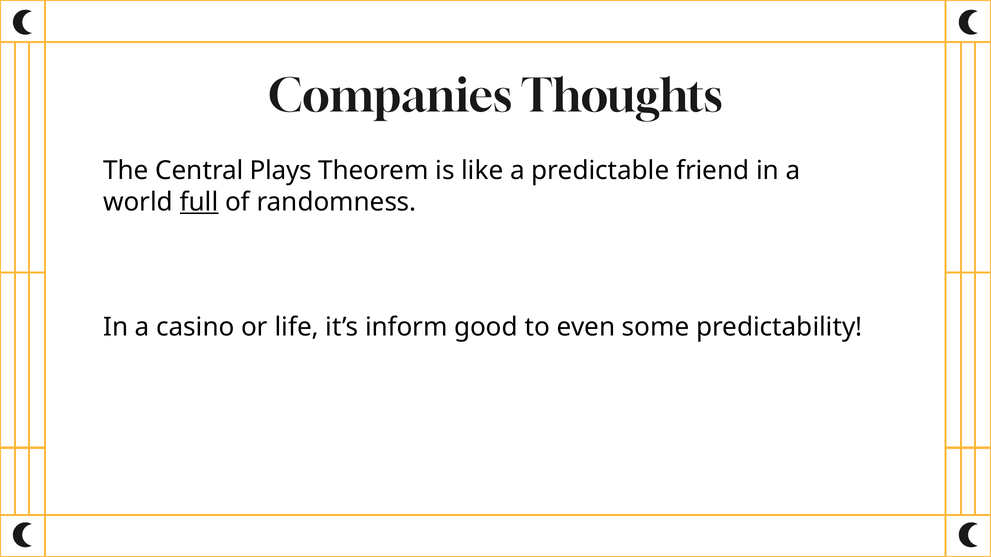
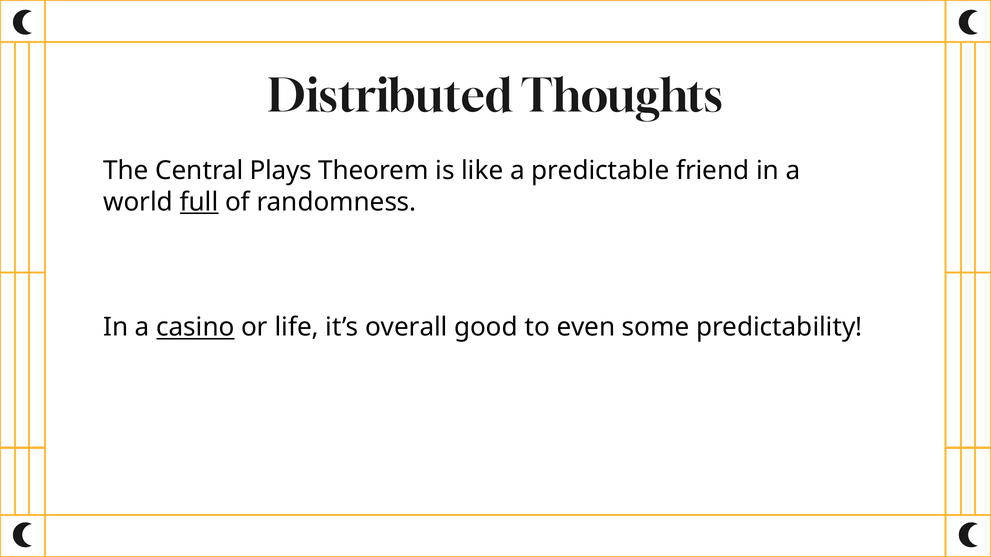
Companies: Companies -> Distributed (390, 97)
casino underline: none -> present (195, 328)
inform: inform -> overall (406, 328)
